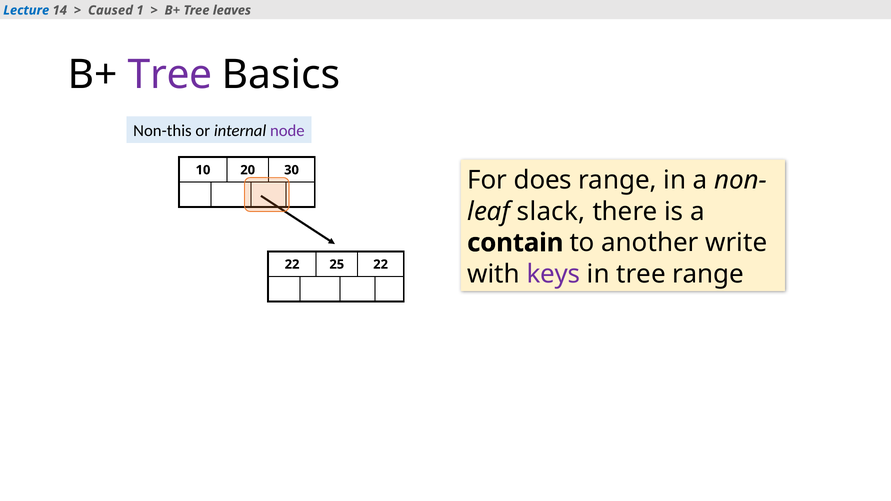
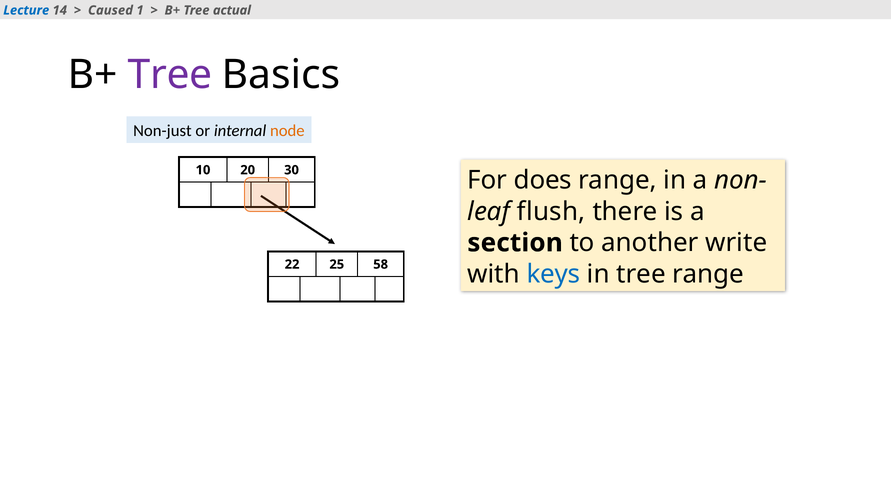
leaves: leaves -> actual (232, 10)
Non-this: Non-this -> Non-just (162, 131)
node colour: purple -> orange (287, 131)
slack: slack -> flush (551, 212)
contain: contain -> section (515, 243)
25 22: 22 -> 58 (381, 265)
keys colour: purple -> blue (553, 274)
